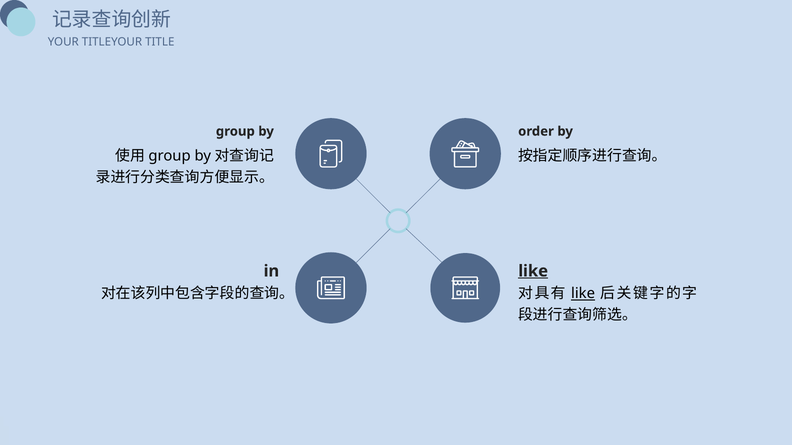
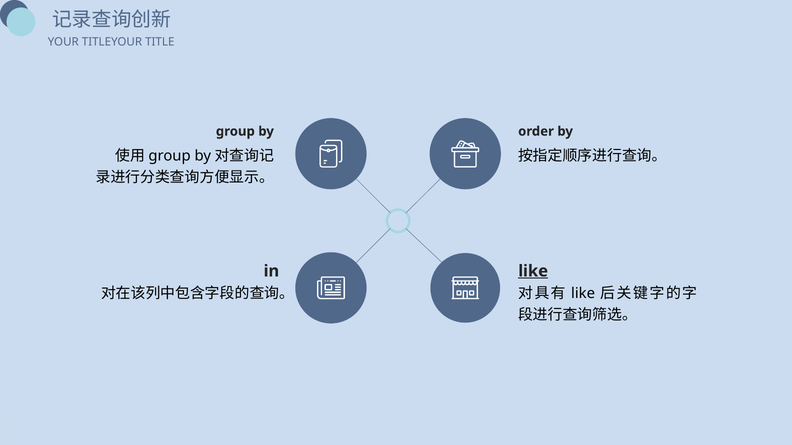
like underline: present -> none (583, 294)
